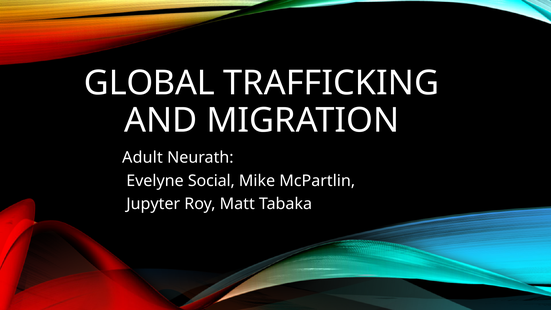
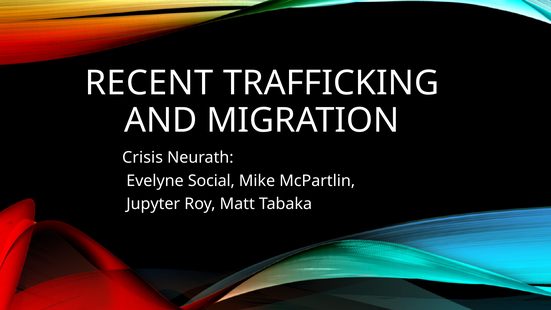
GLOBAL: GLOBAL -> RECENT (149, 83)
Adult: Adult -> Crisis (143, 158)
